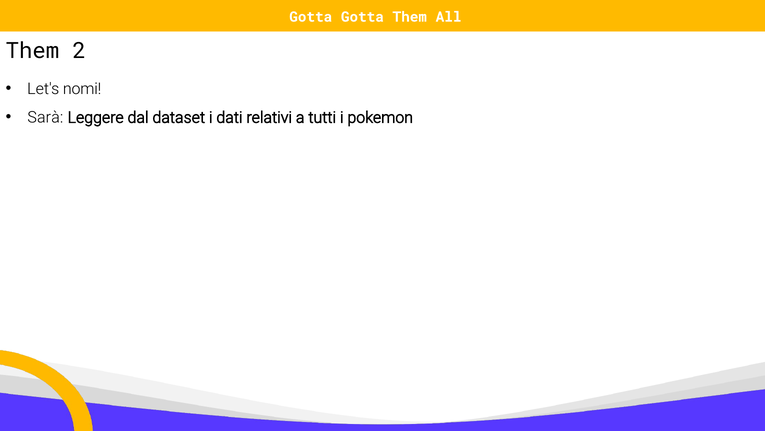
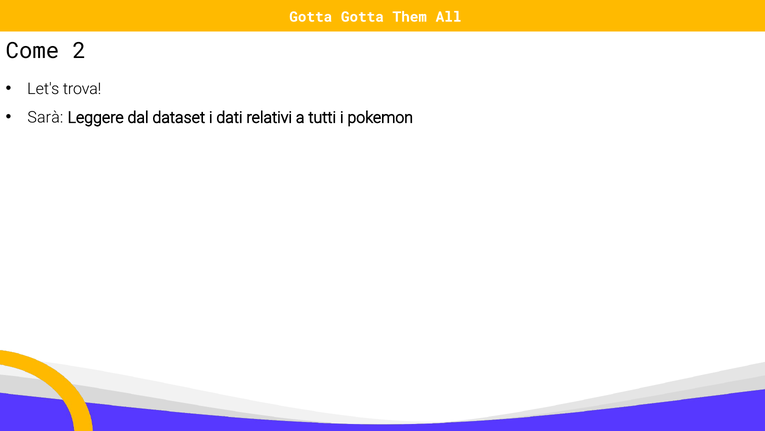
Them: Them -> Come (32, 51)
nomi: nomi -> trova (82, 89)
